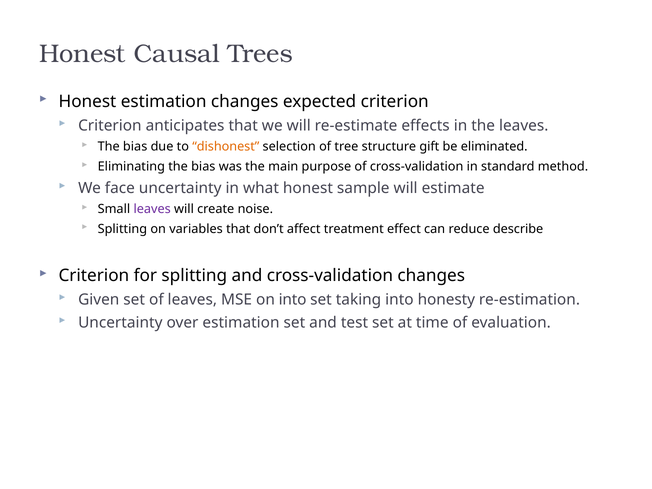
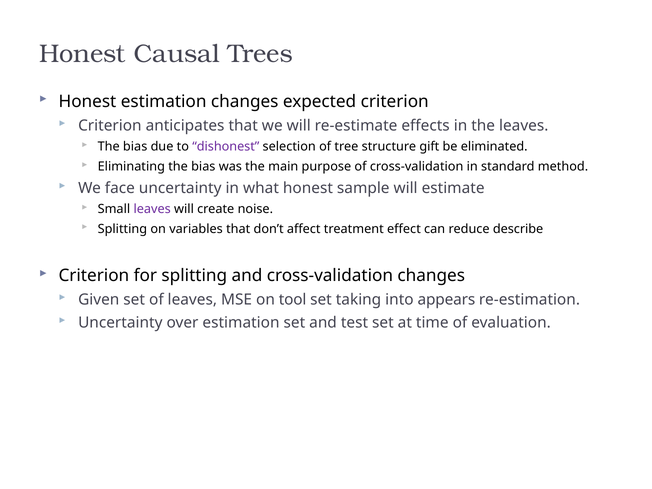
dishonest colour: orange -> purple (226, 147)
on into: into -> tool (293, 300)
honesty: honesty -> appears (446, 300)
